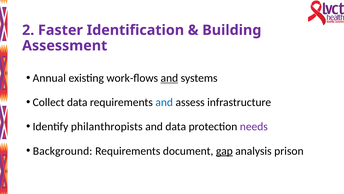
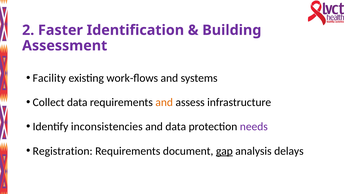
Annual: Annual -> Facility (49, 78)
and underline: present -> none (169, 78)
and colour: blue -> orange (164, 102)
philanthropists: philanthropists -> inconsistencies (107, 126)
Background: Background -> Registration (63, 151)
prison: prison -> delays (289, 151)
